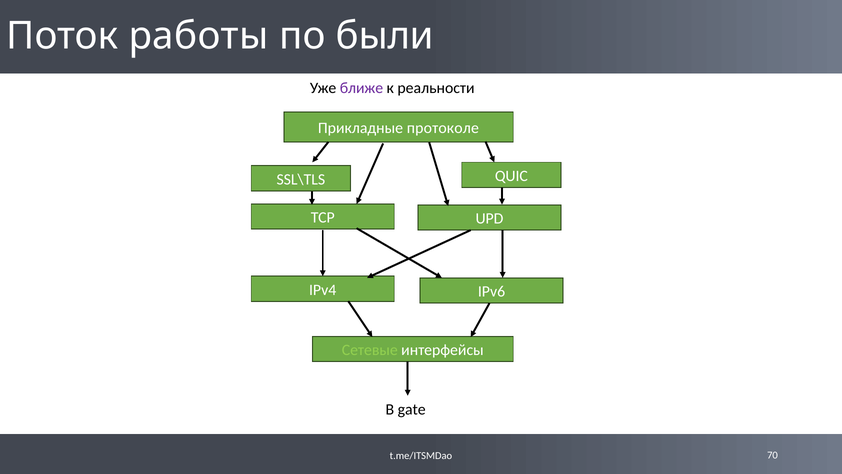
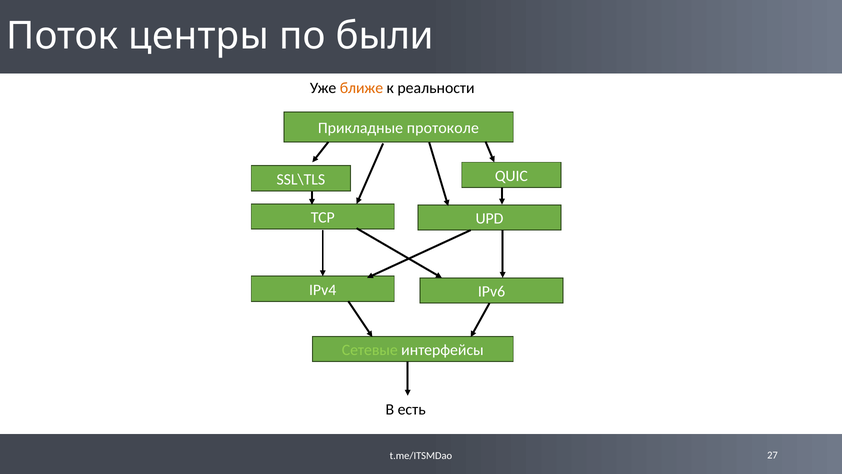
работы: работы -> центры (199, 36)
ближе colour: purple -> orange (361, 88)
gate: gate -> есть (412, 409)
70: 70 -> 27 (772, 455)
